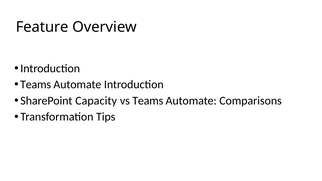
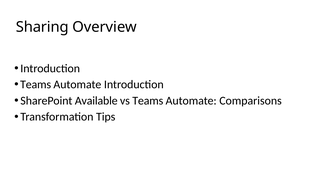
Feature: Feature -> Sharing (42, 27)
Capacity: Capacity -> Available (96, 101)
